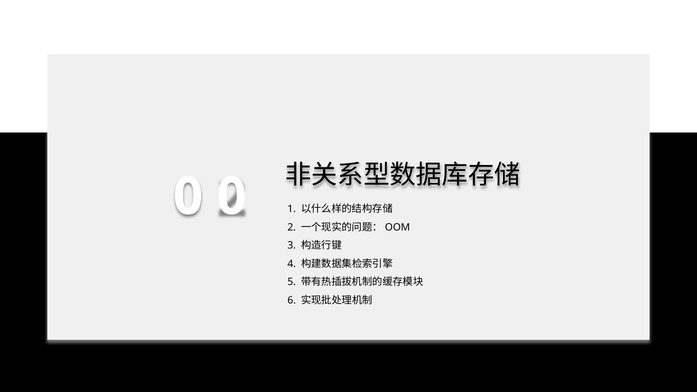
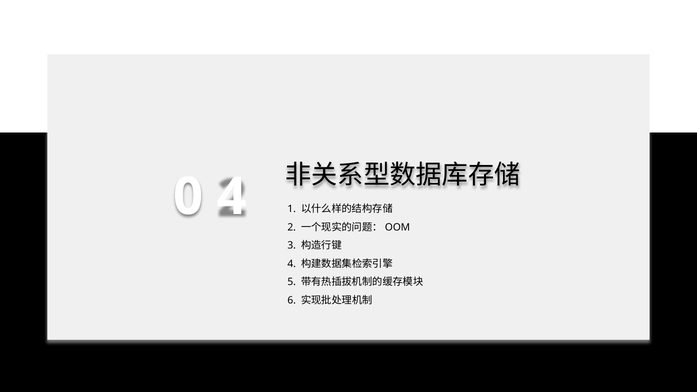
0 0: 0 -> 4 (232, 197)
